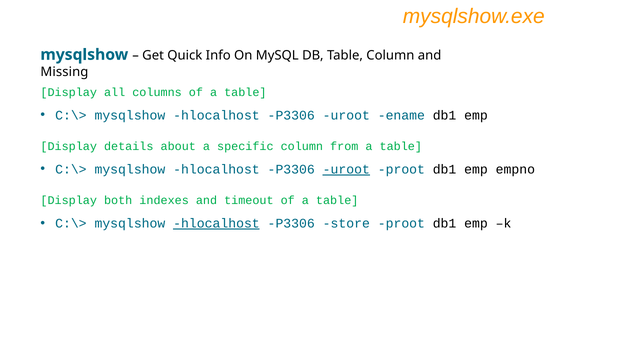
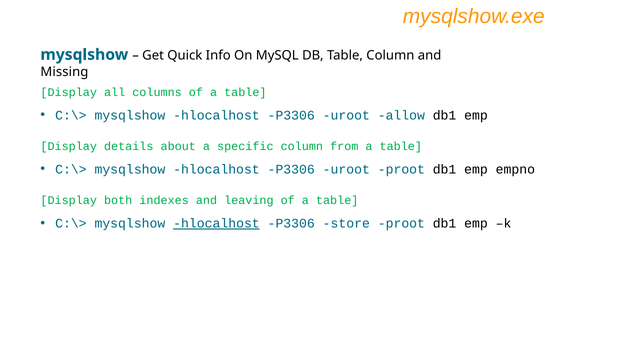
ename: ename -> allow (401, 115)
uroot underline: present -> none (346, 169)
timeout: timeout -> leaving (249, 201)
